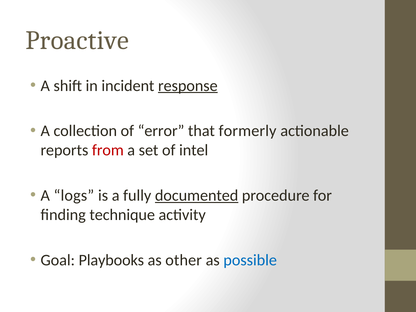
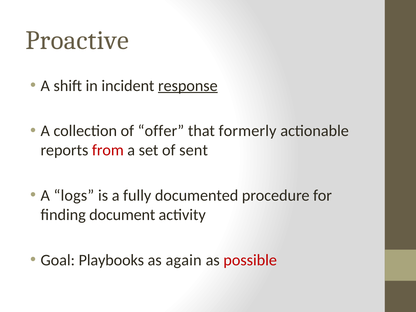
error: error -> offer (161, 131)
intel: intel -> sent (194, 150)
documented underline: present -> none (197, 196)
technique: technique -> document (122, 215)
other: other -> again (184, 260)
possible colour: blue -> red (250, 260)
